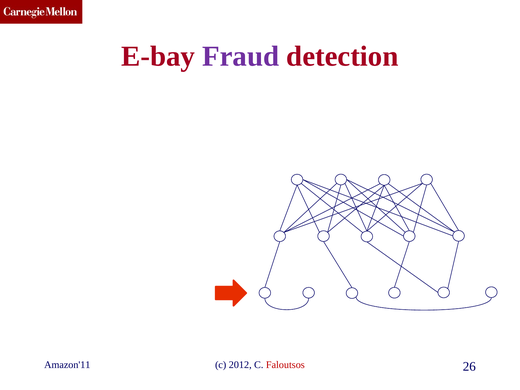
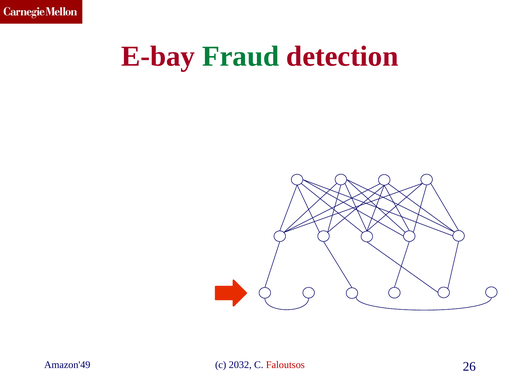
Fraud colour: purple -> green (241, 56)
Amazon'11: Amazon'11 -> Amazon'49 (67, 365)
2012: 2012 -> 2032 (240, 365)
